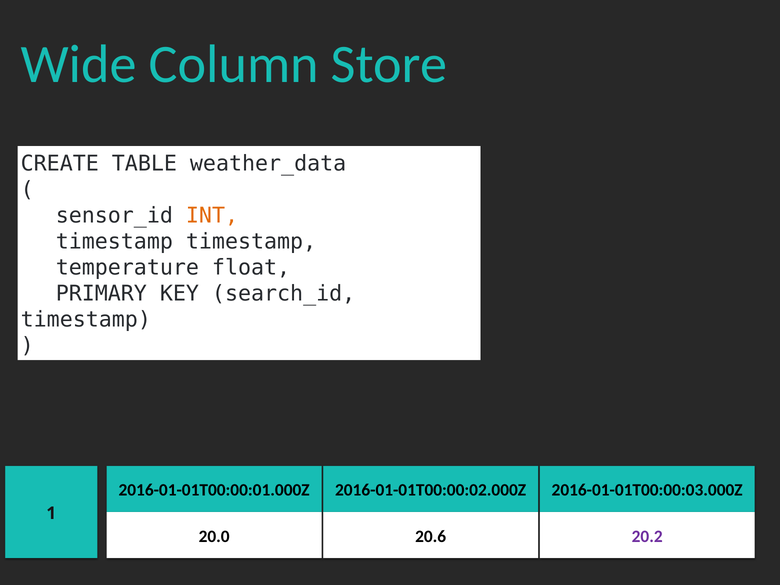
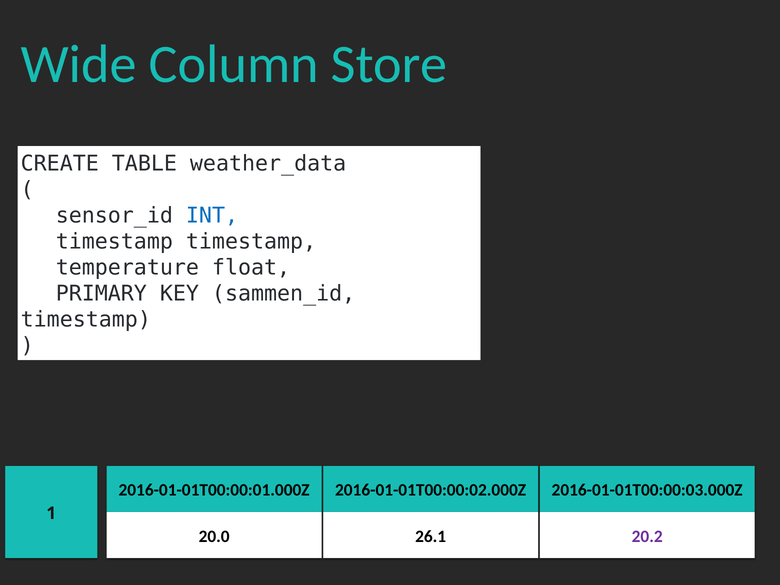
INT colour: orange -> blue (212, 216)
search_id: search_id -> sammen_id (284, 294)
20.6: 20.6 -> 26.1 (431, 536)
